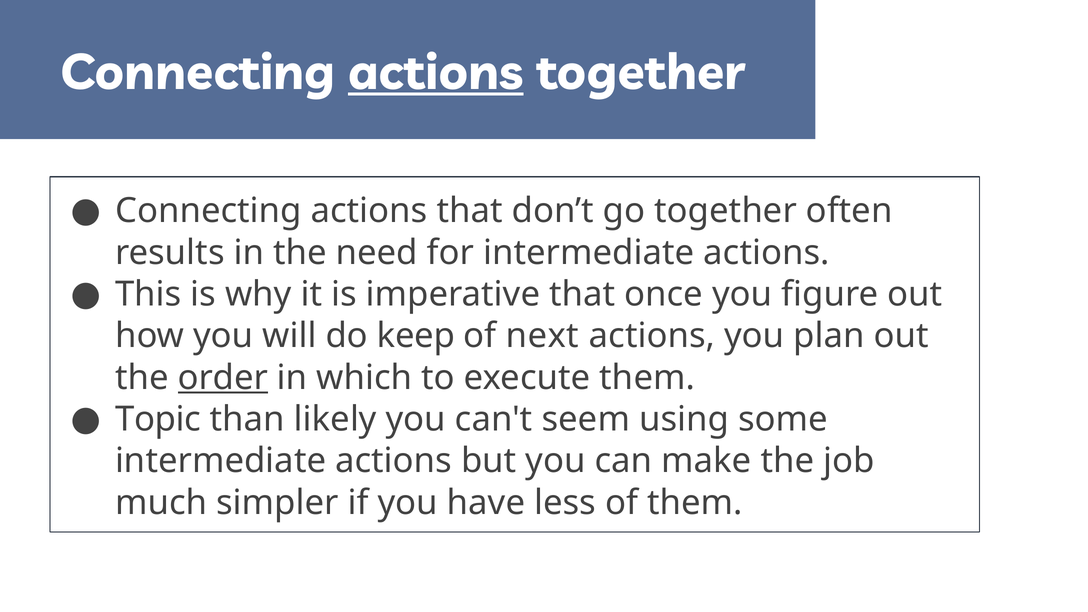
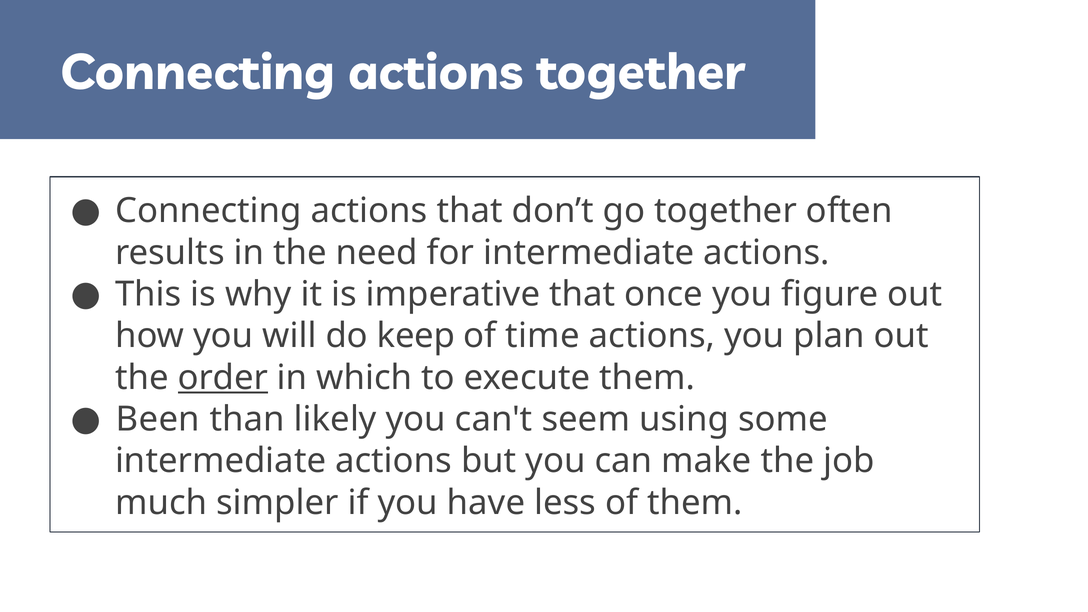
actions underline: present -> none (436, 73)
next: next -> time (543, 336)
Topic: Topic -> Been (158, 419)
